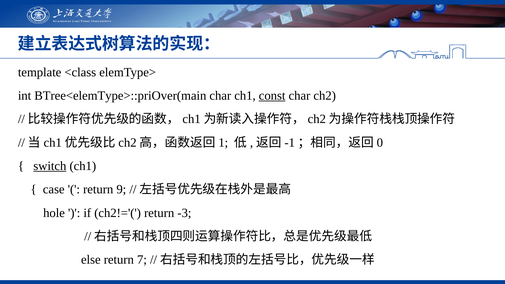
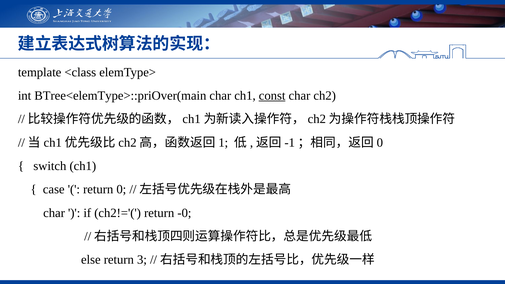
switch underline: present -> none (50, 166)
9: 9 -> 0 (121, 189)
hole: hole -> char (54, 213)
-3: -3 -> -0 (184, 213)
7: 7 -> 3 (142, 260)
